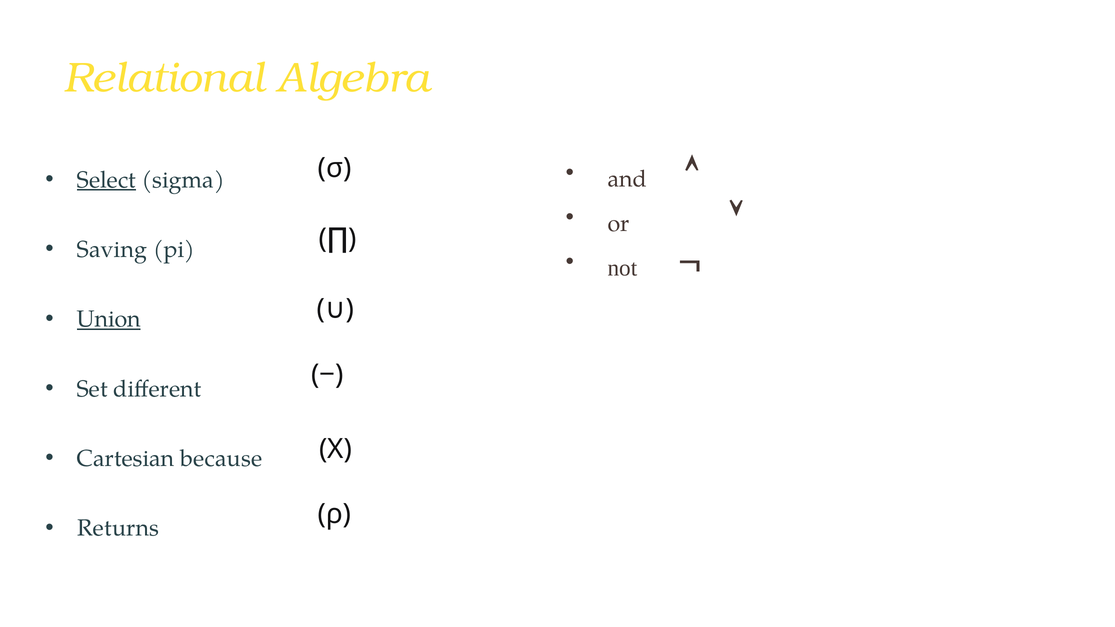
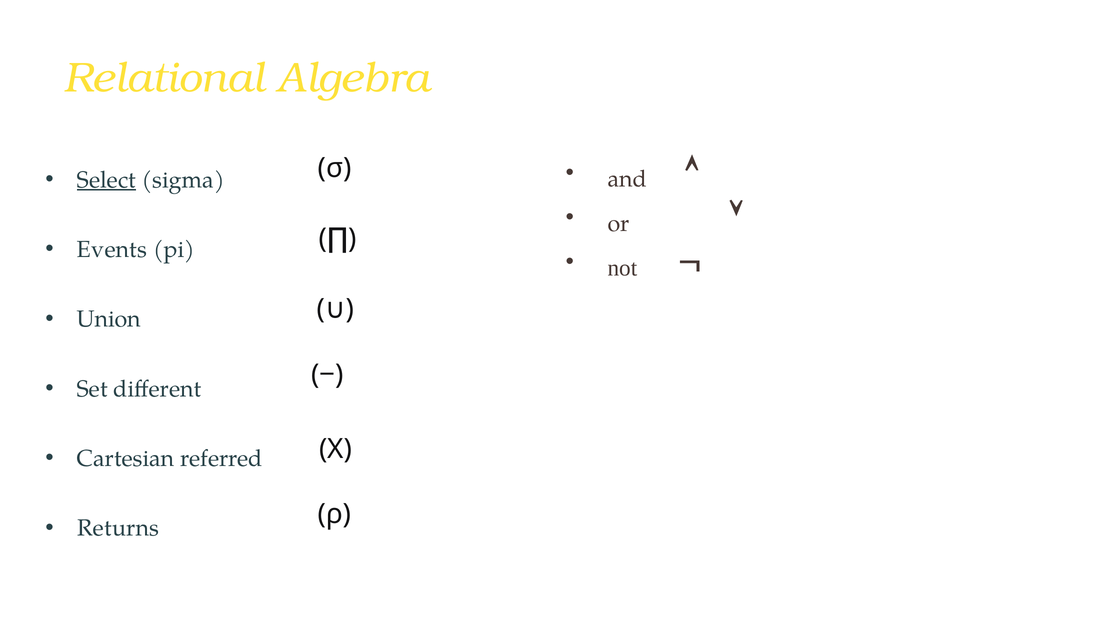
Saving: Saving -> Events (112, 250)
Union underline: present -> none (109, 319)
because: because -> referred (221, 459)
